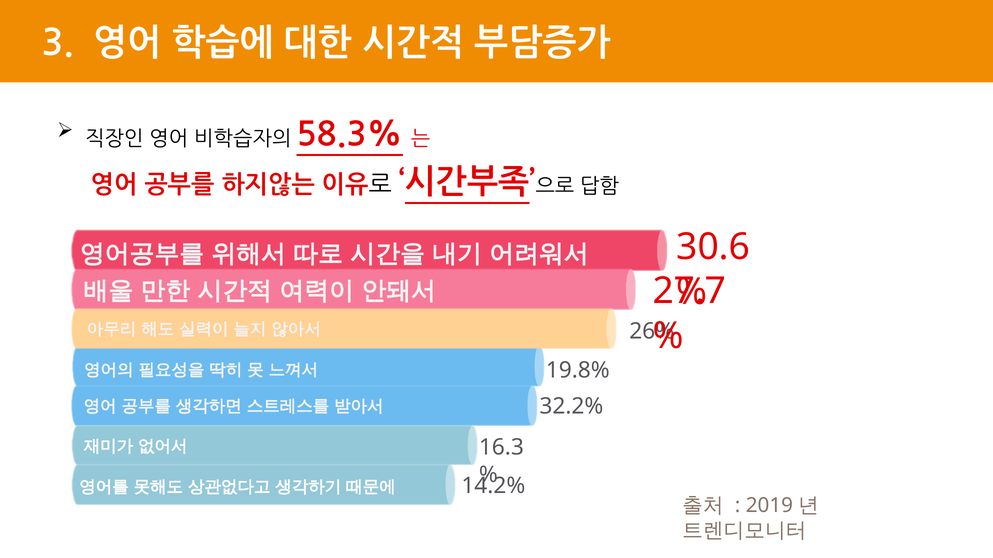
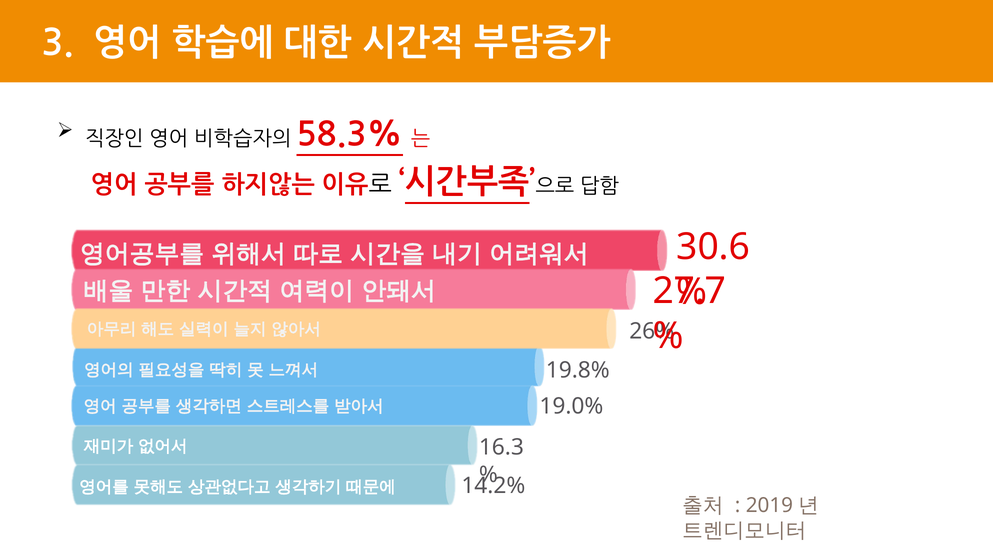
32.2%: 32.2% -> 19.0% (571, 407)
